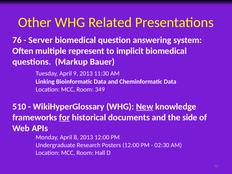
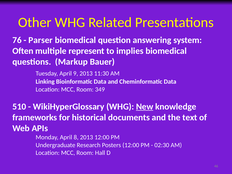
Server: Server -> Parser (41, 40)
implicit: implicit -> implies (130, 51)
for underline: present -> none (65, 117)
side: side -> text (190, 117)
